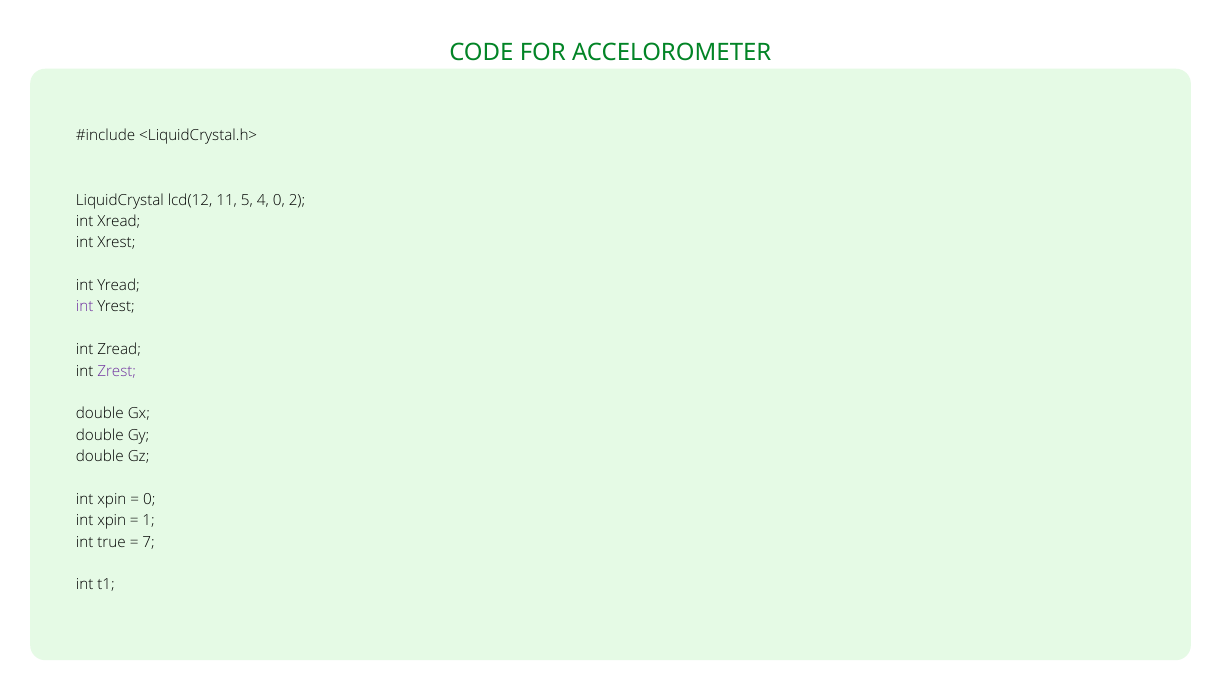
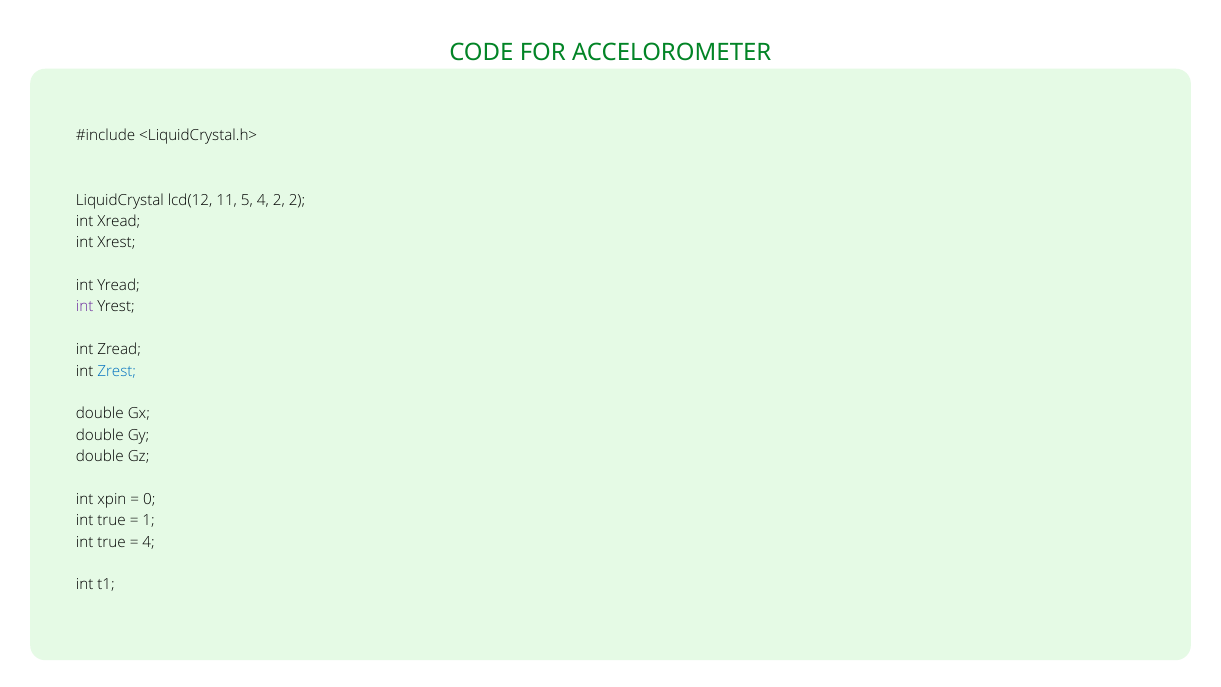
4 0: 0 -> 2 (279, 200)
Zrest colour: purple -> blue (117, 371)
xpin: xpin -> true (112, 520)
7: 7 -> 4 (149, 542)
